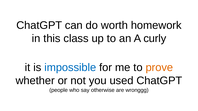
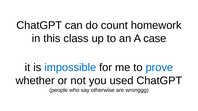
worth: worth -> count (114, 25)
curly: curly -> case (155, 39)
prove colour: orange -> blue (159, 68)
